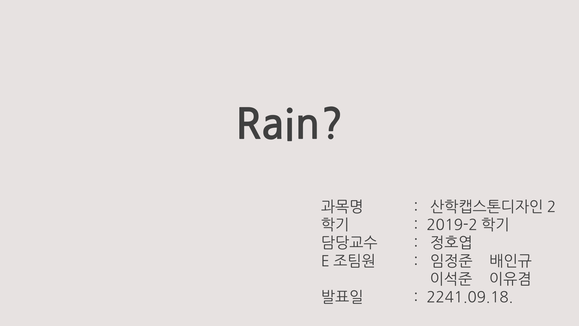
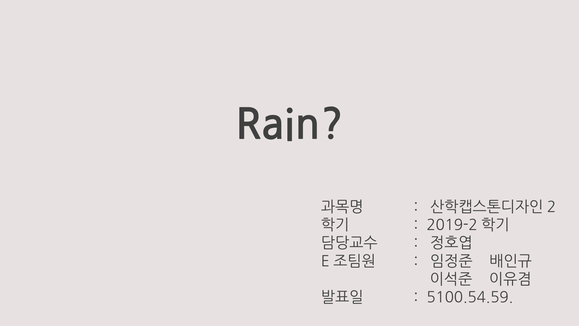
2241.09.18: 2241.09.18 -> 5100.54.59 (470, 297)
